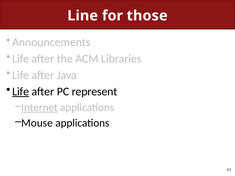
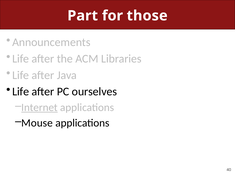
Line: Line -> Part (83, 16)
Life underline: present -> none (21, 92)
represent: represent -> ourselves (94, 92)
